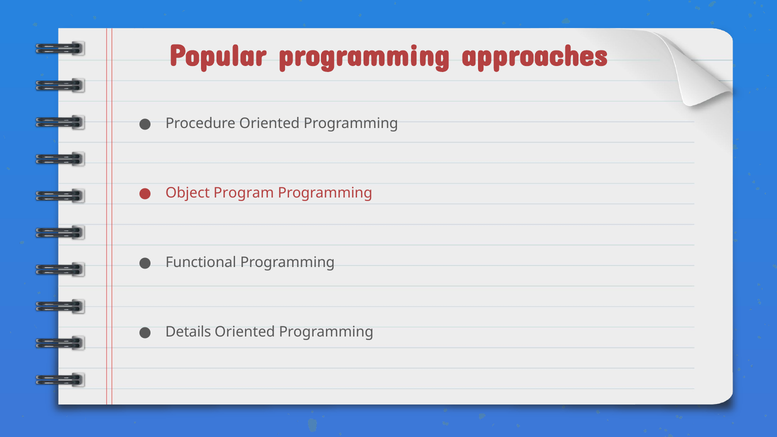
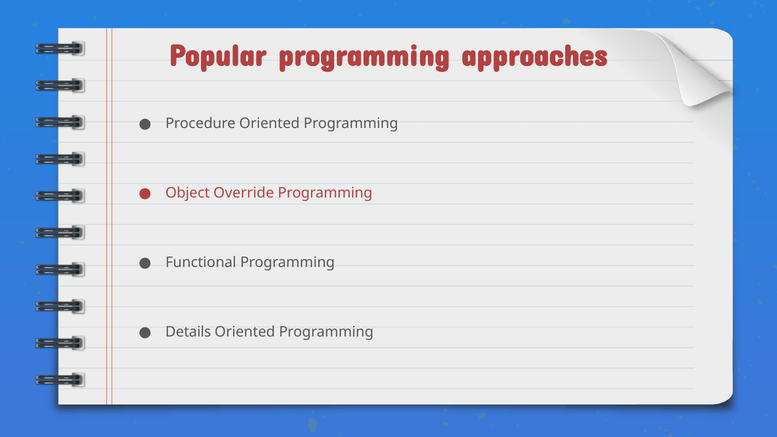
Program: Program -> Override (244, 193)
